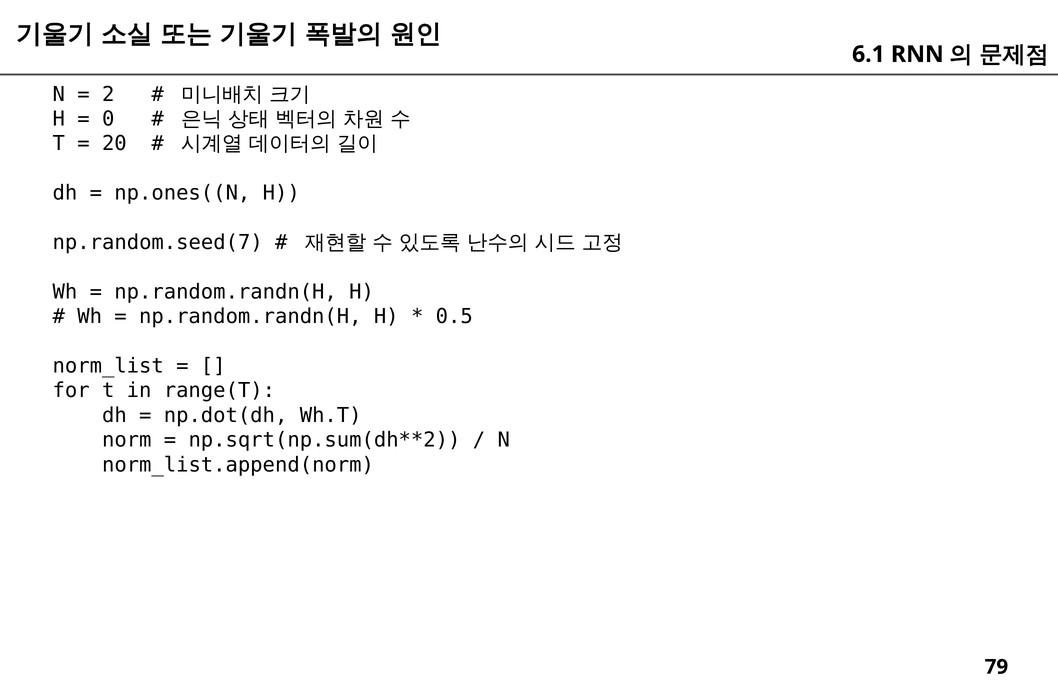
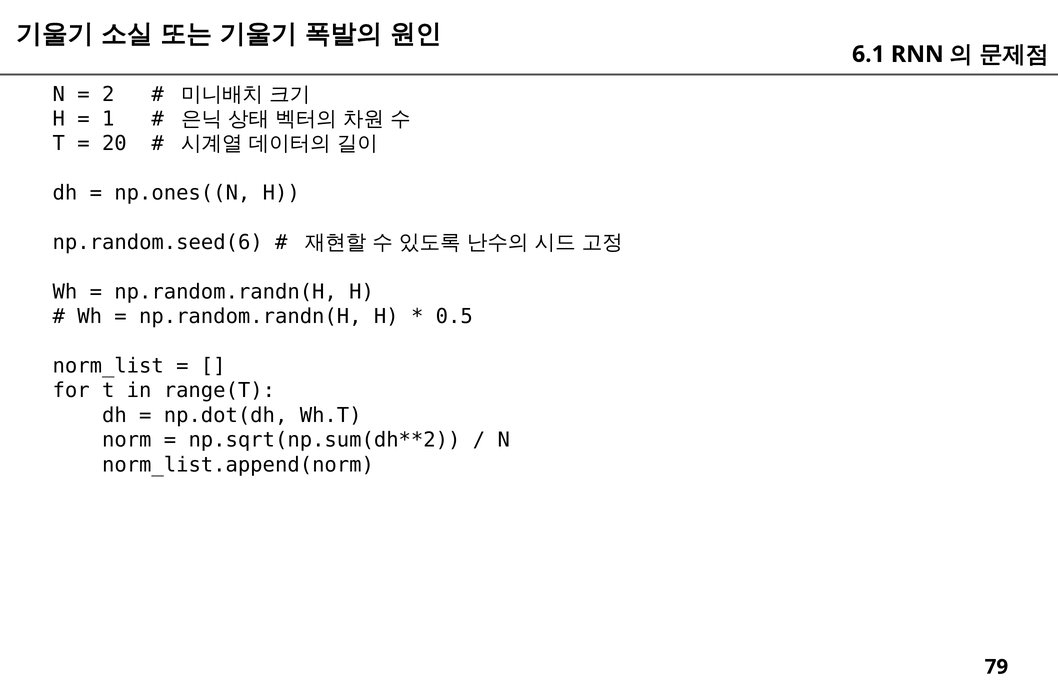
0: 0 -> 1 (108, 119)
np.random.seed(7: np.random.seed(7 -> np.random.seed(6 (158, 242)
